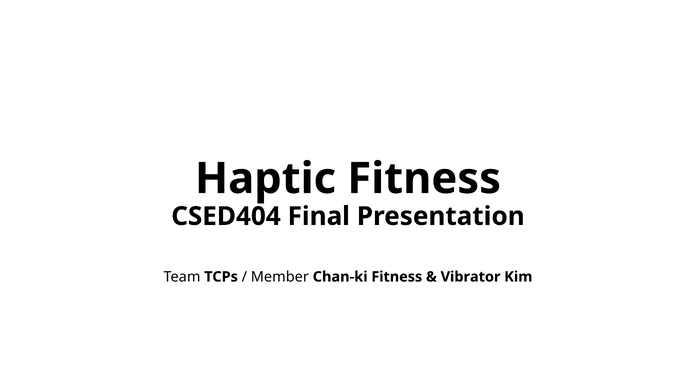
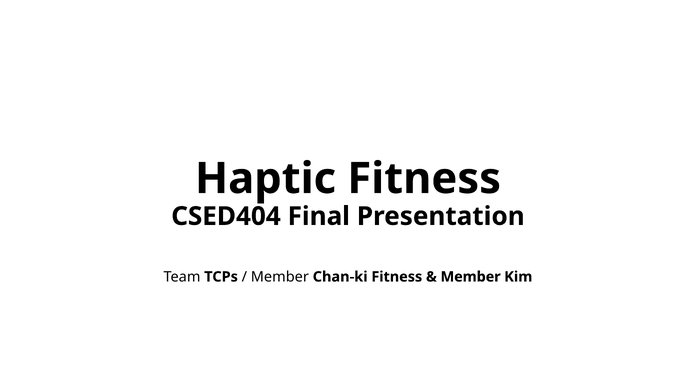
Vibrator: Vibrator -> Member (471, 277)
